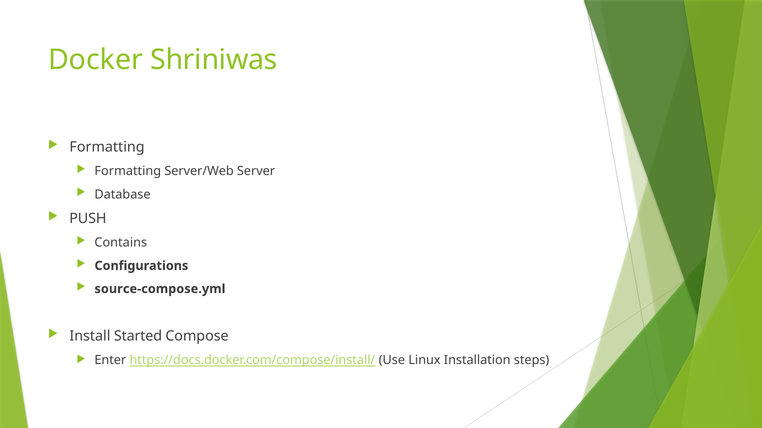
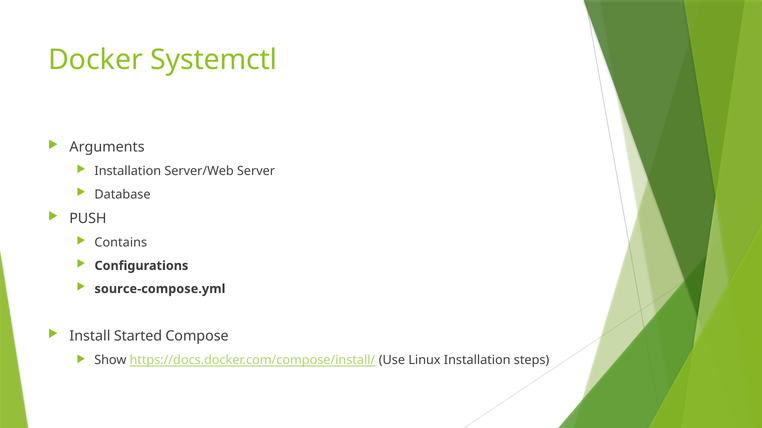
Shriniwas: Shriniwas -> Systemctl (214, 60)
Formatting: Formatting -> Arguments (107, 147)
Formatting: Formatting -> Installation (128, 171)
Enter: Enter -> Show (110, 361)
